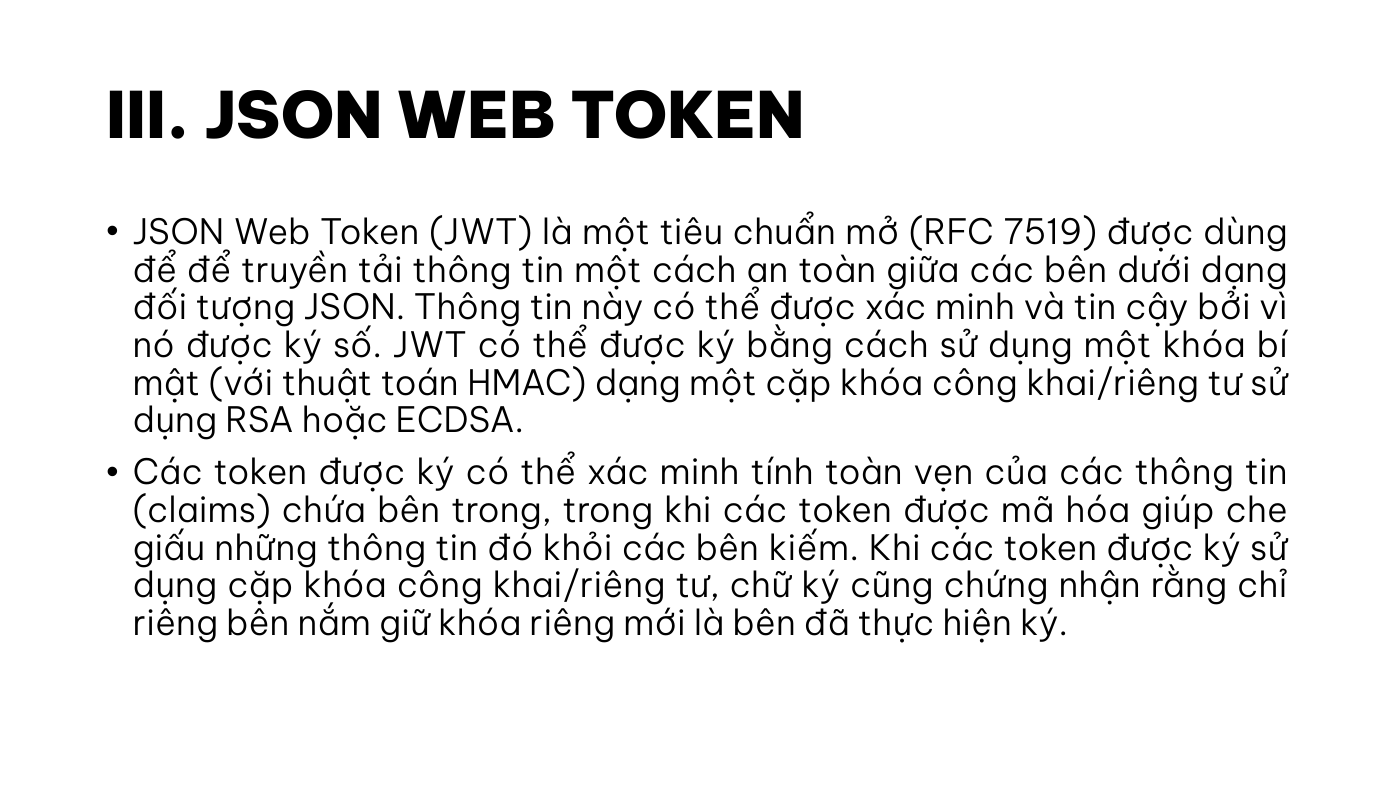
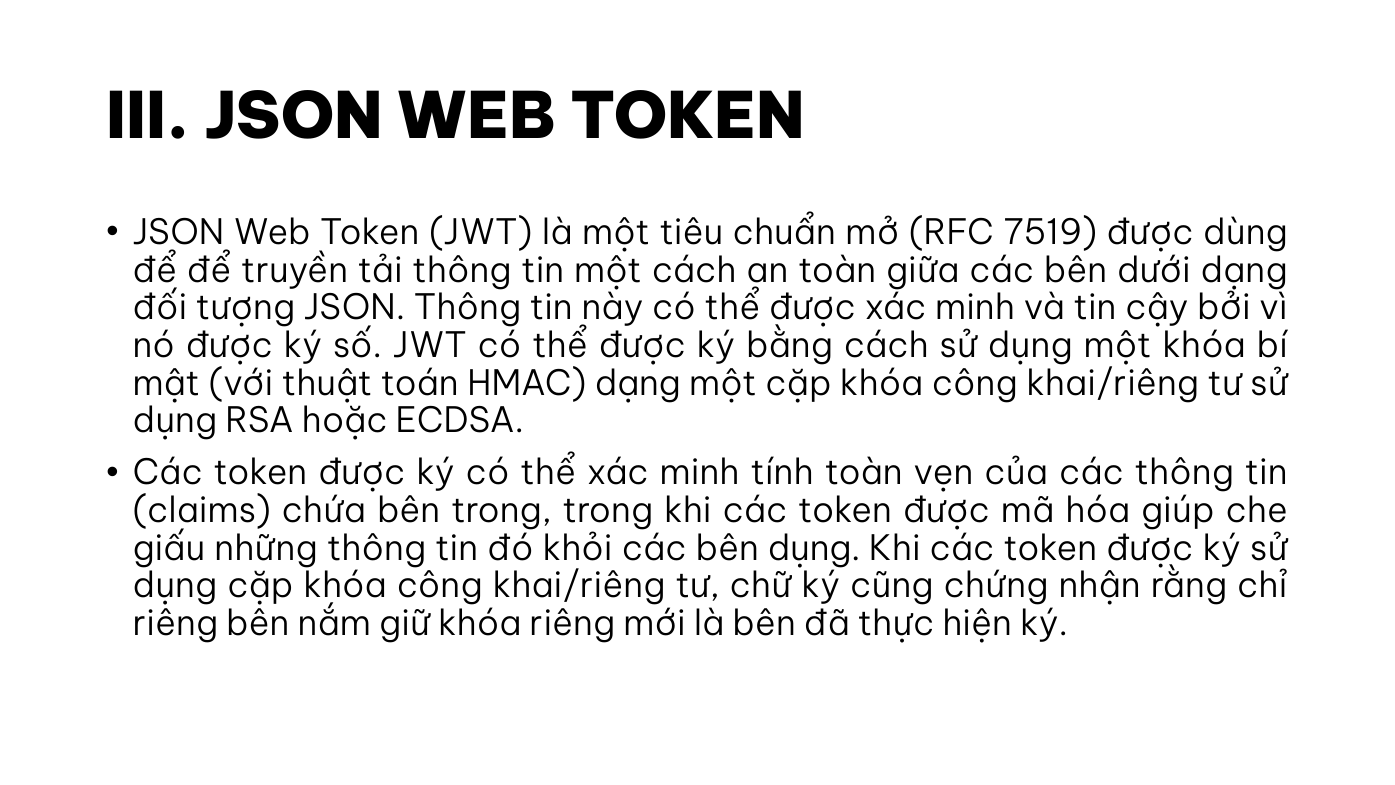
bên kiếm: kiếm -> dụng (814, 548)
